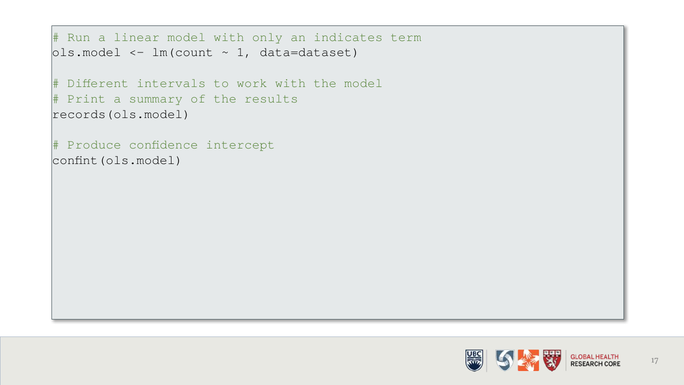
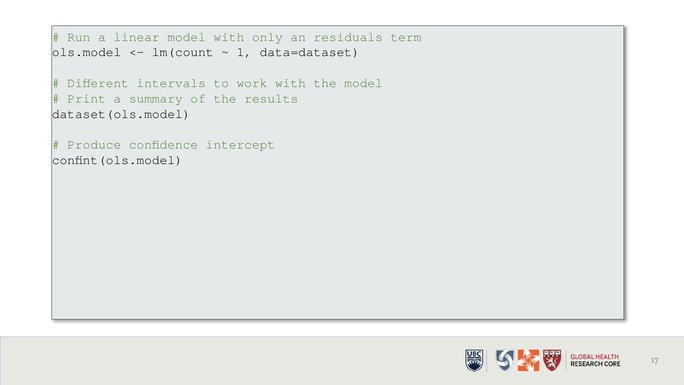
indicates: indicates -> residuals (348, 37)
records(ols.model: records(ols.model -> dataset(ols.model (121, 114)
